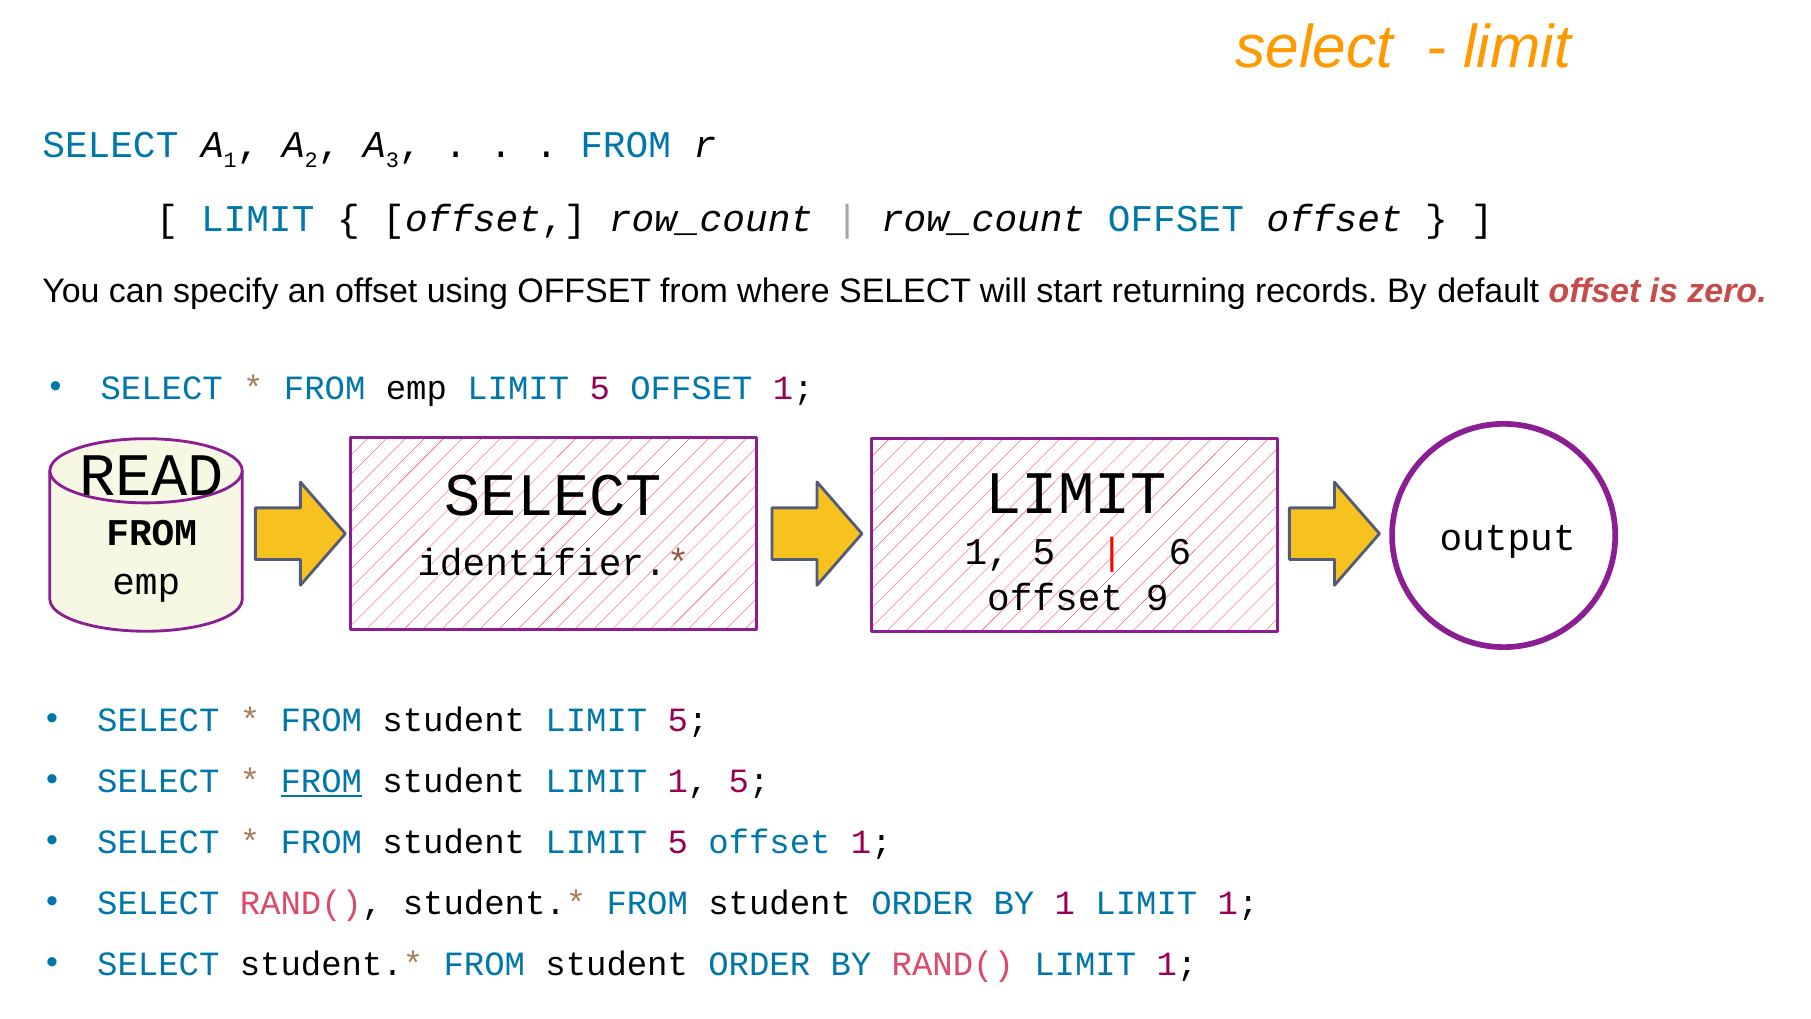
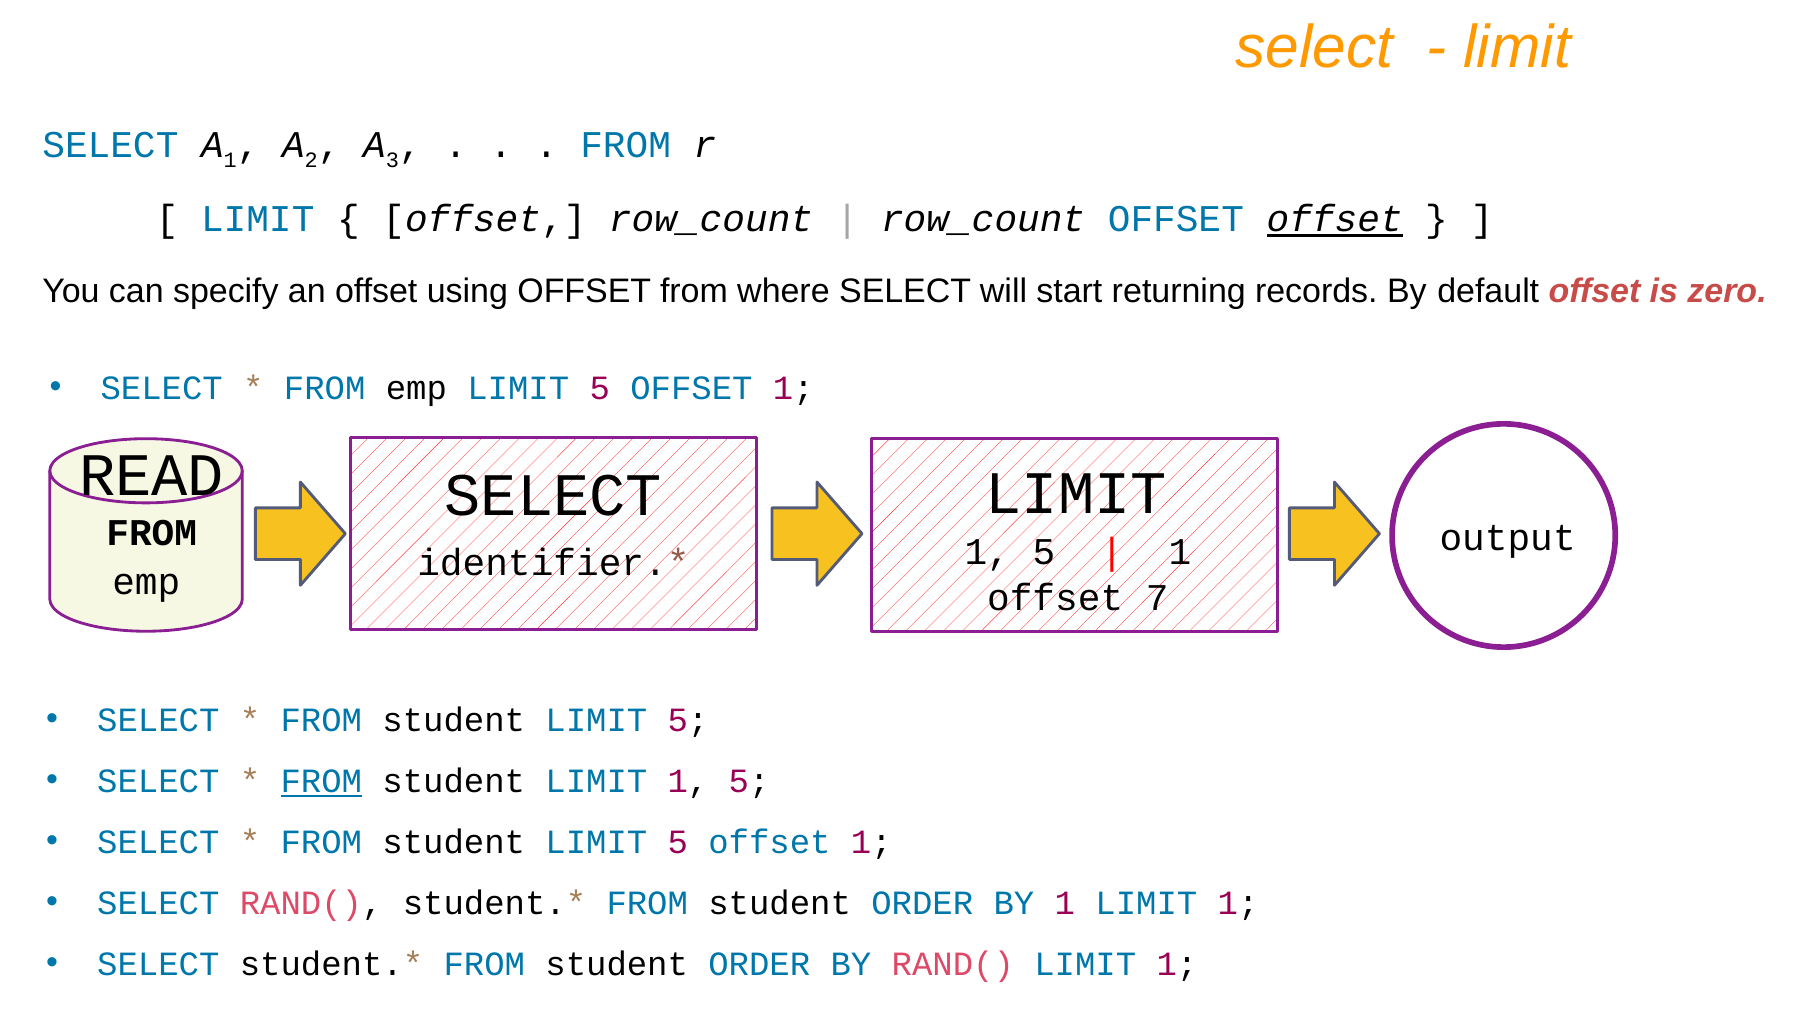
offset underline: none -> present (1335, 219)
6: 6 -> 1 (1180, 552)
9: 9 -> 7 (1157, 598)
